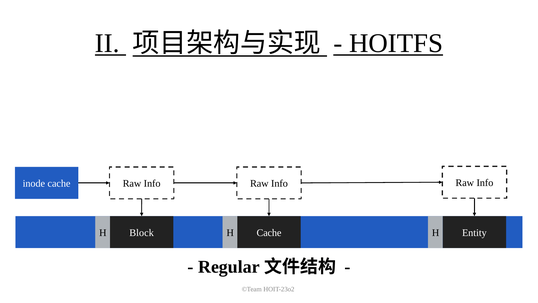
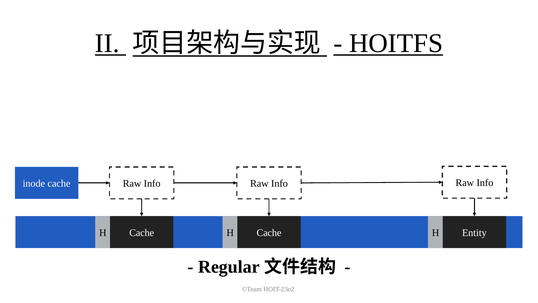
Block: Block -> Cache (142, 233)
